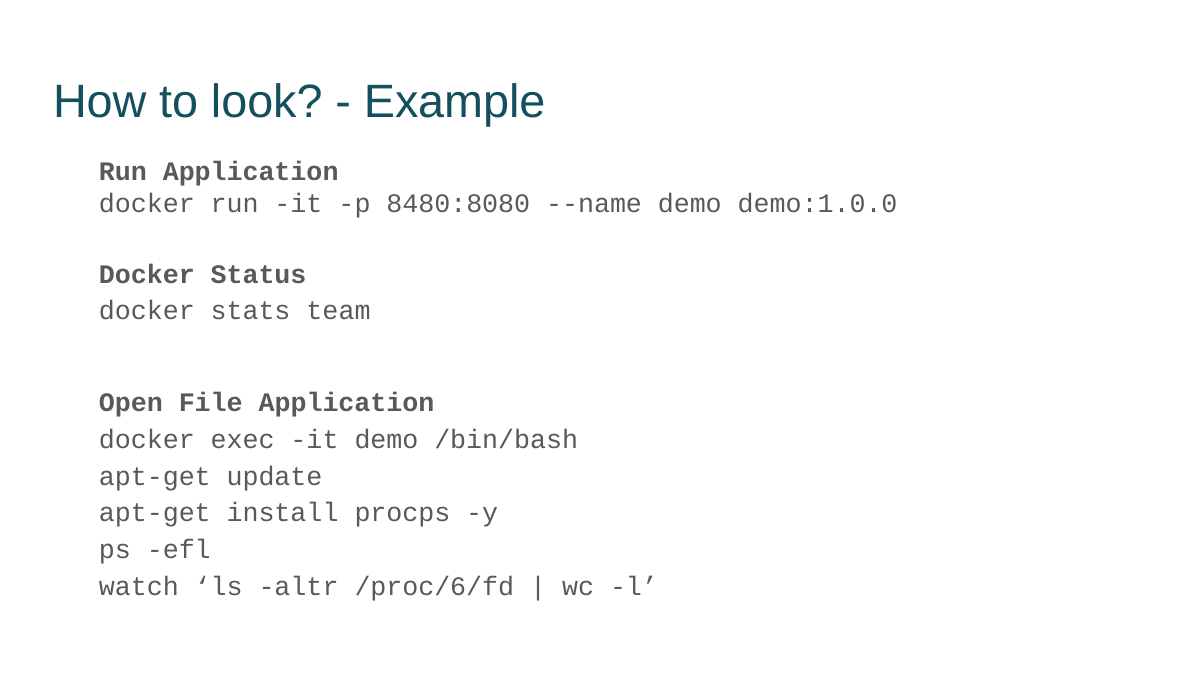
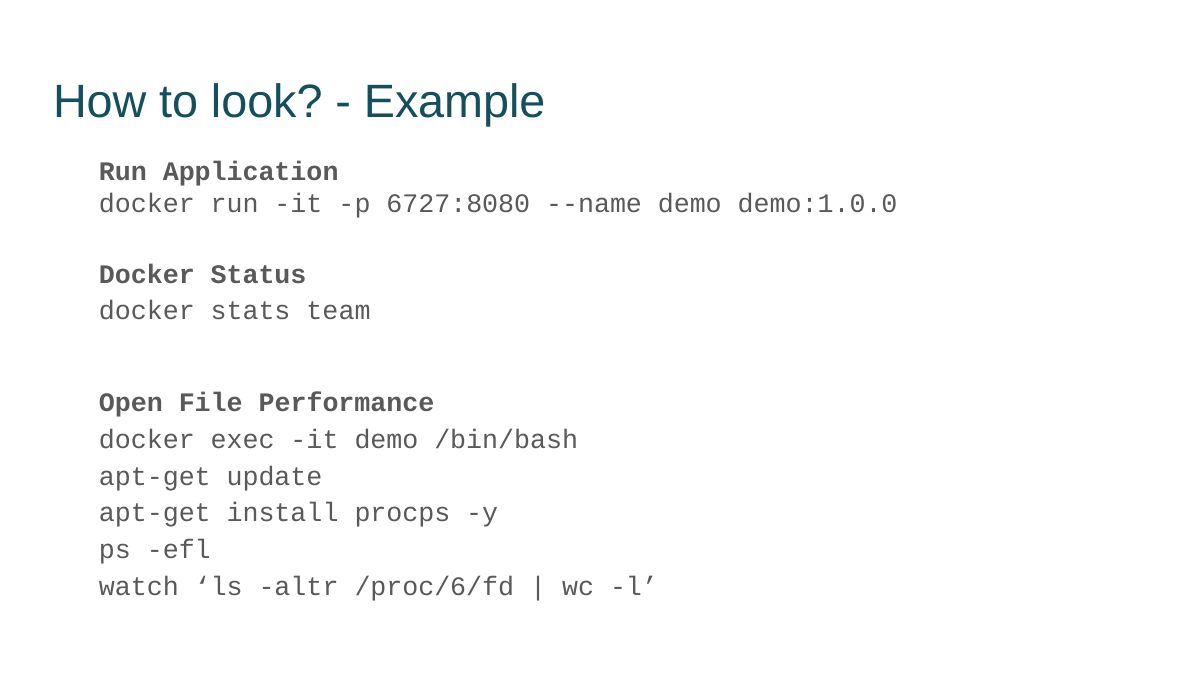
8480:8080: 8480:8080 -> 6727:8080 (458, 204)
File Application: Application -> Performance (347, 403)
